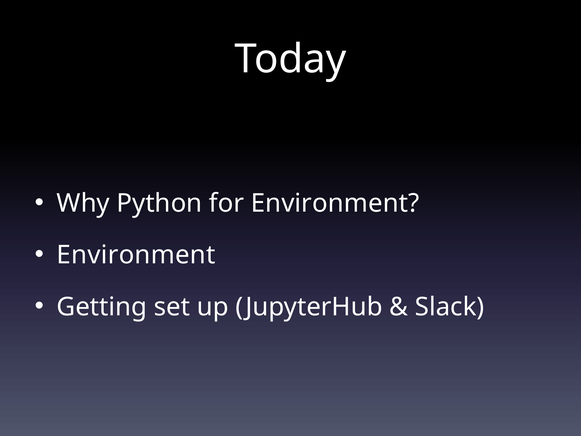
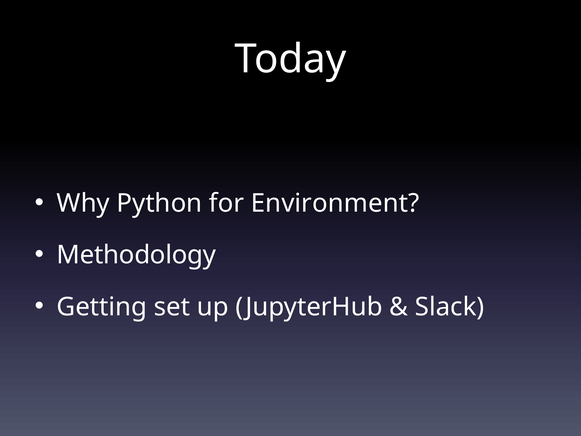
Environment: Environment -> Methodology (136, 255)
